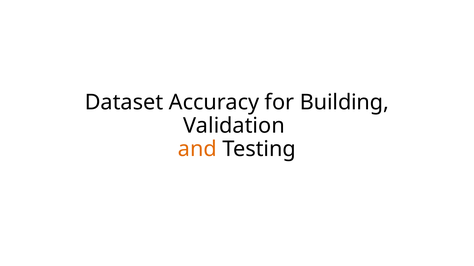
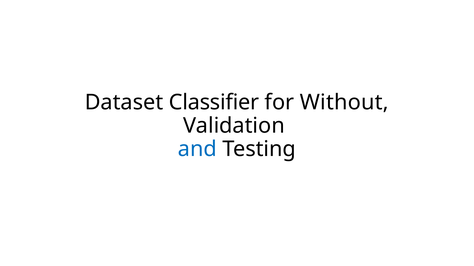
Accuracy: Accuracy -> Classifier (214, 103)
Building: Building -> Without (344, 103)
and colour: orange -> blue (197, 150)
